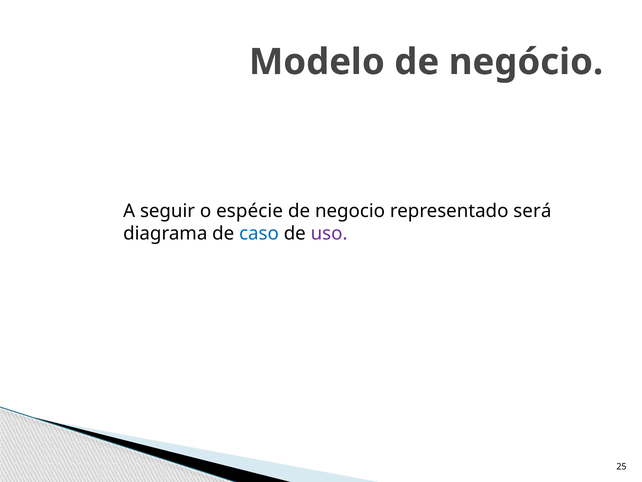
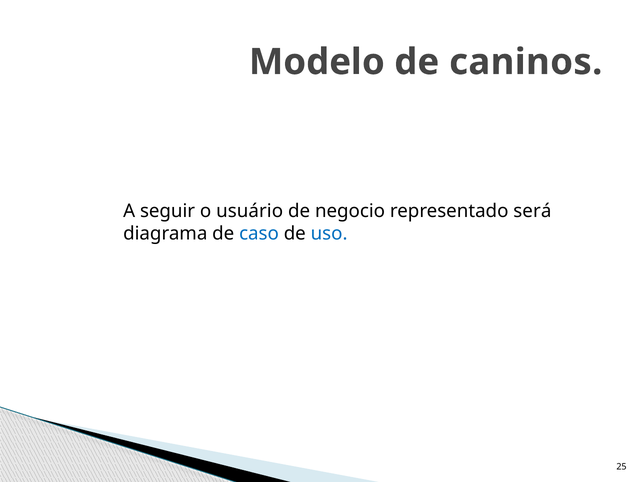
negócio: negócio -> caninos (526, 62)
espécie: espécie -> usuário (250, 211)
uso colour: purple -> blue (329, 233)
